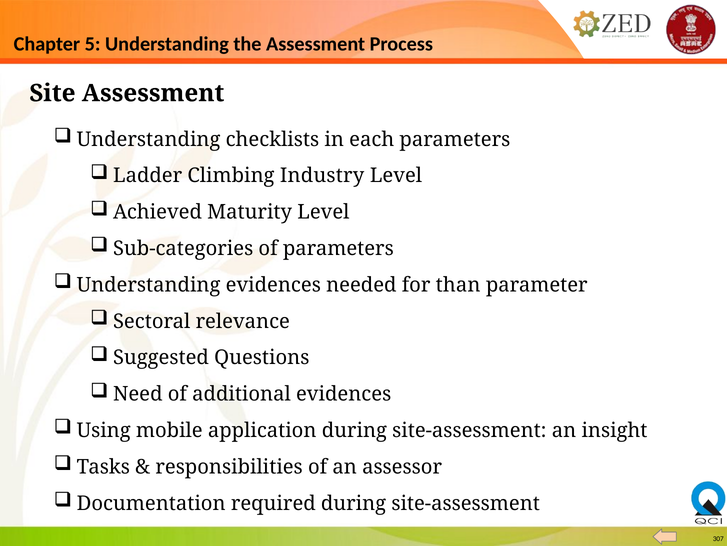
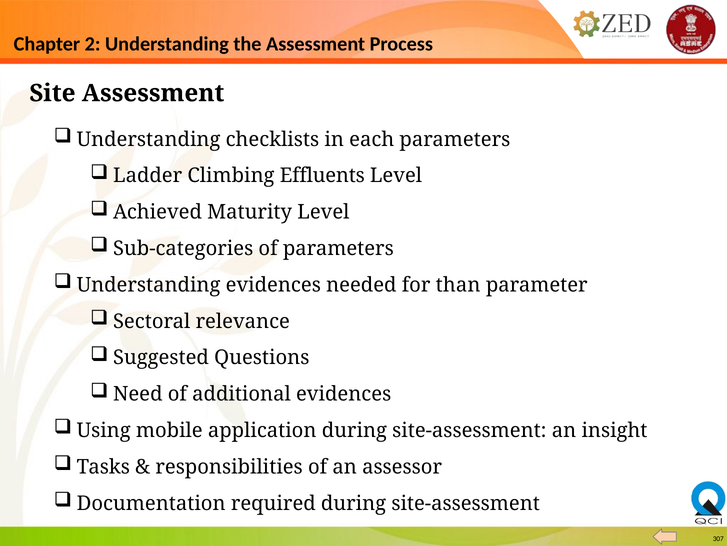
5: 5 -> 2 (93, 44)
Industry: Industry -> Effluents (322, 176)
